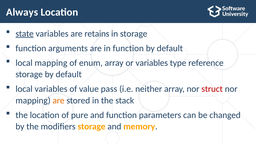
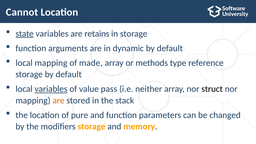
Always: Always -> Cannot (22, 12)
in function: function -> dynamic (128, 48)
enum: enum -> made (91, 63)
or variables: variables -> methods (152, 63)
variables underline: none -> present (51, 89)
struct colour: red -> black (212, 89)
